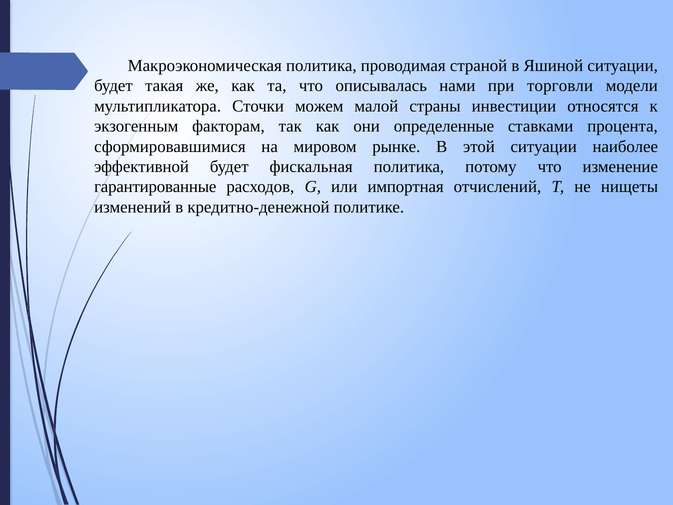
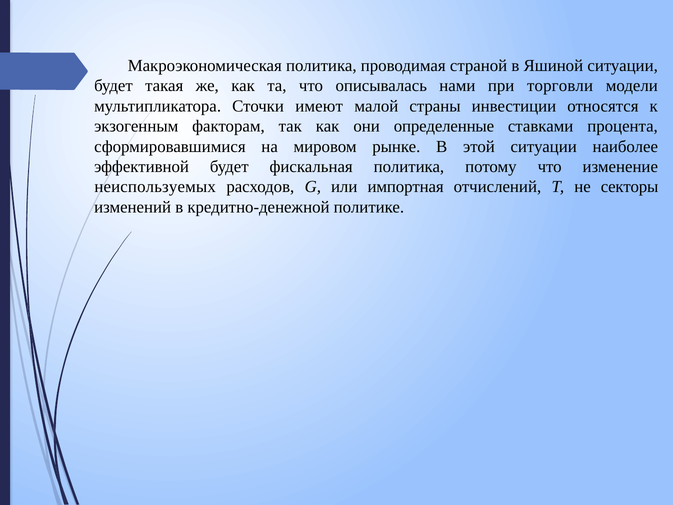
можем: можем -> имеют (319, 106)
гарантированные: гарантированные -> неиспользуемых (155, 187)
нищеты: нищеты -> секторы (630, 187)
